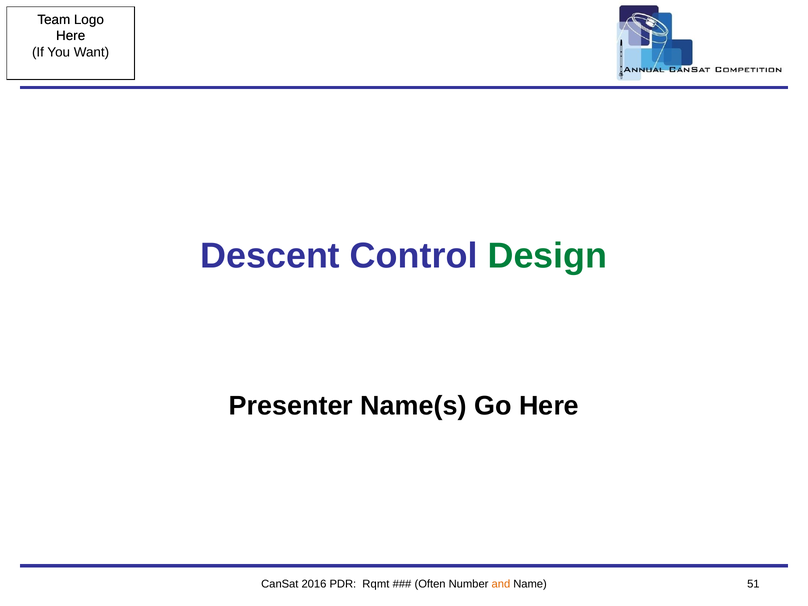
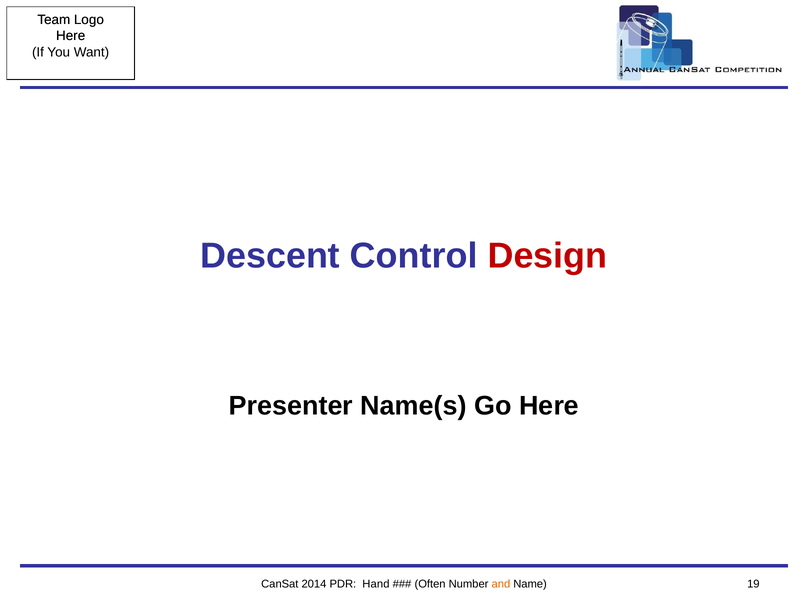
Design colour: green -> red (547, 256)
2016: 2016 -> 2014 (314, 584)
Rqmt: Rqmt -> Hand (376, 584)
51: 51 -> 19 (753, 584)
